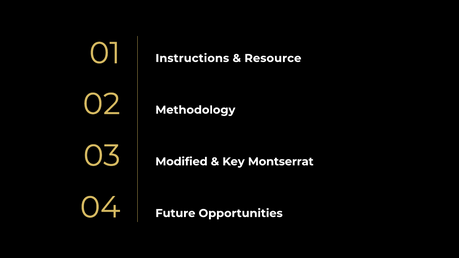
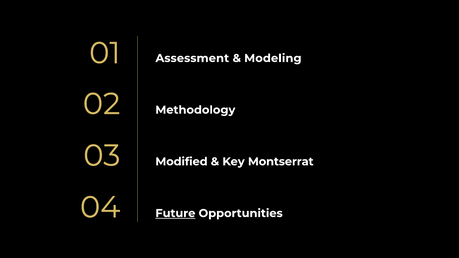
Instructions: Instructions -> Assessment (192, 58)
Resource: Resource -> Modeling (273, 58)
Future underline: none -> present (175, 213)
